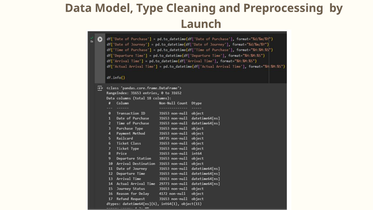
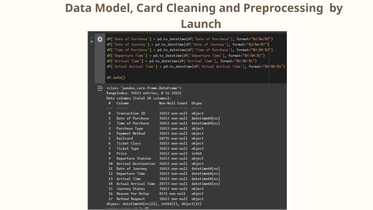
Type: Type -> Card (150, 8)
